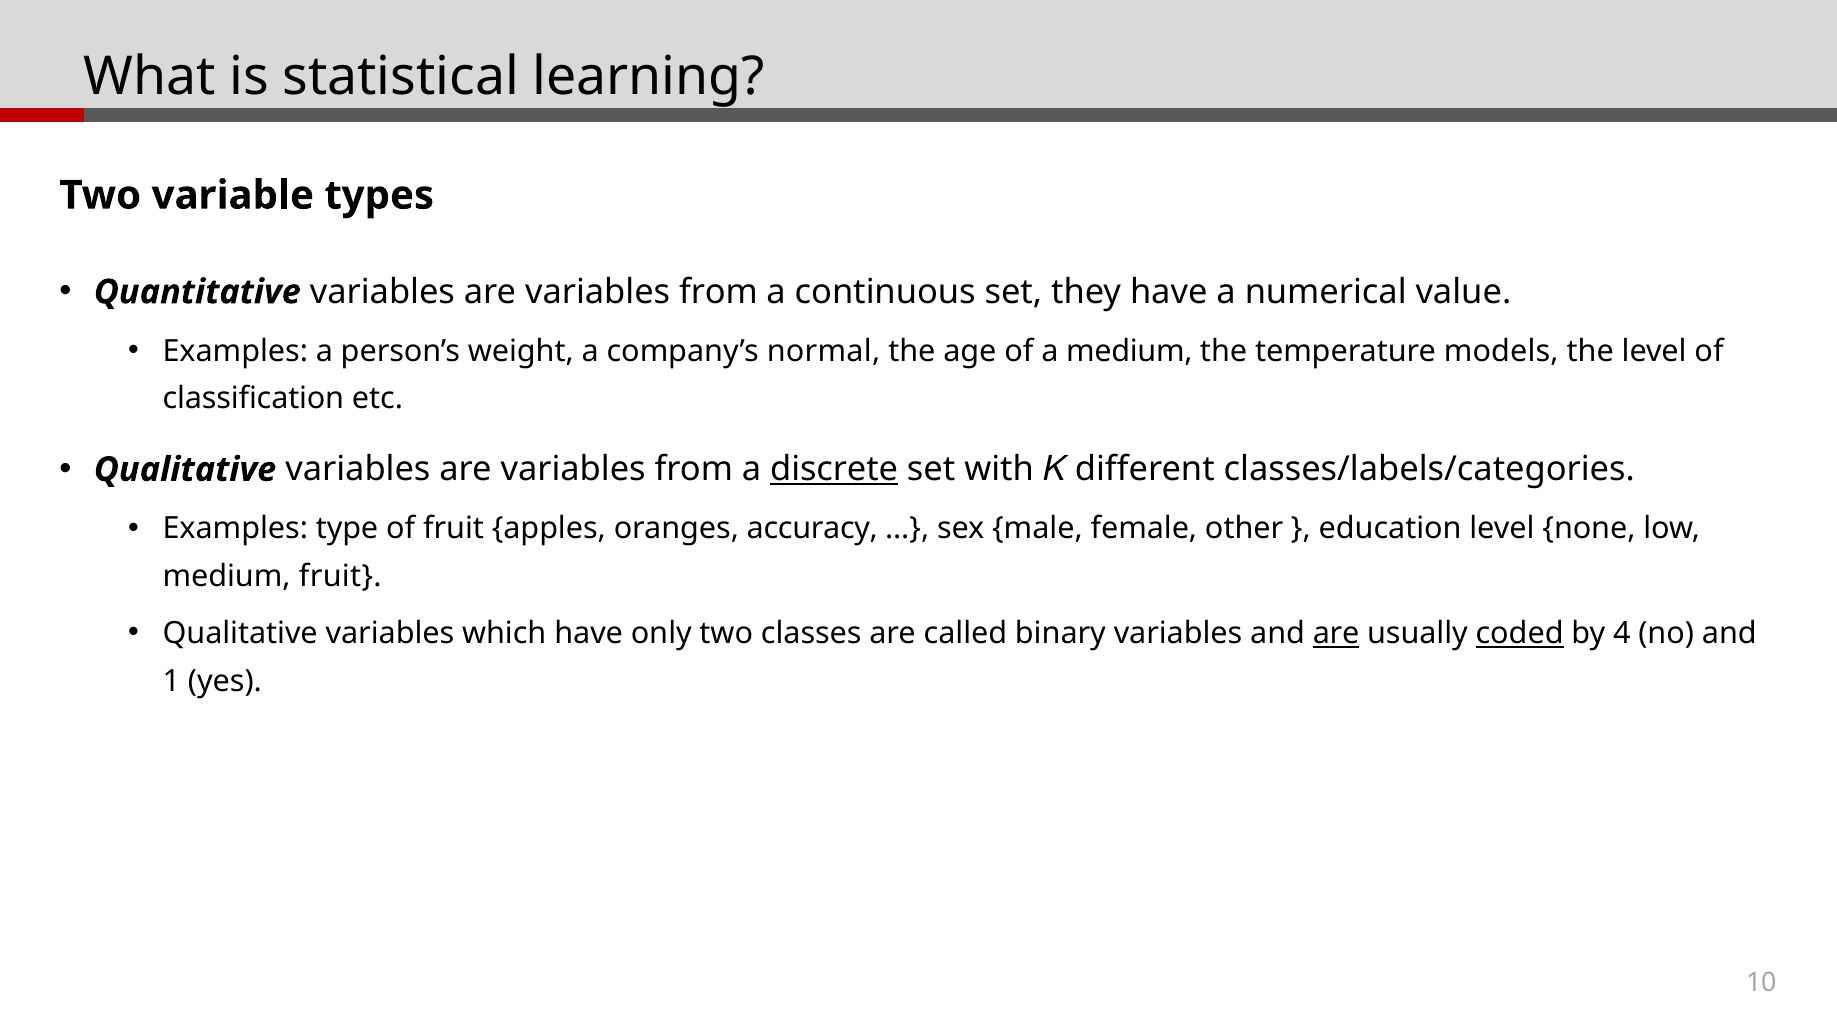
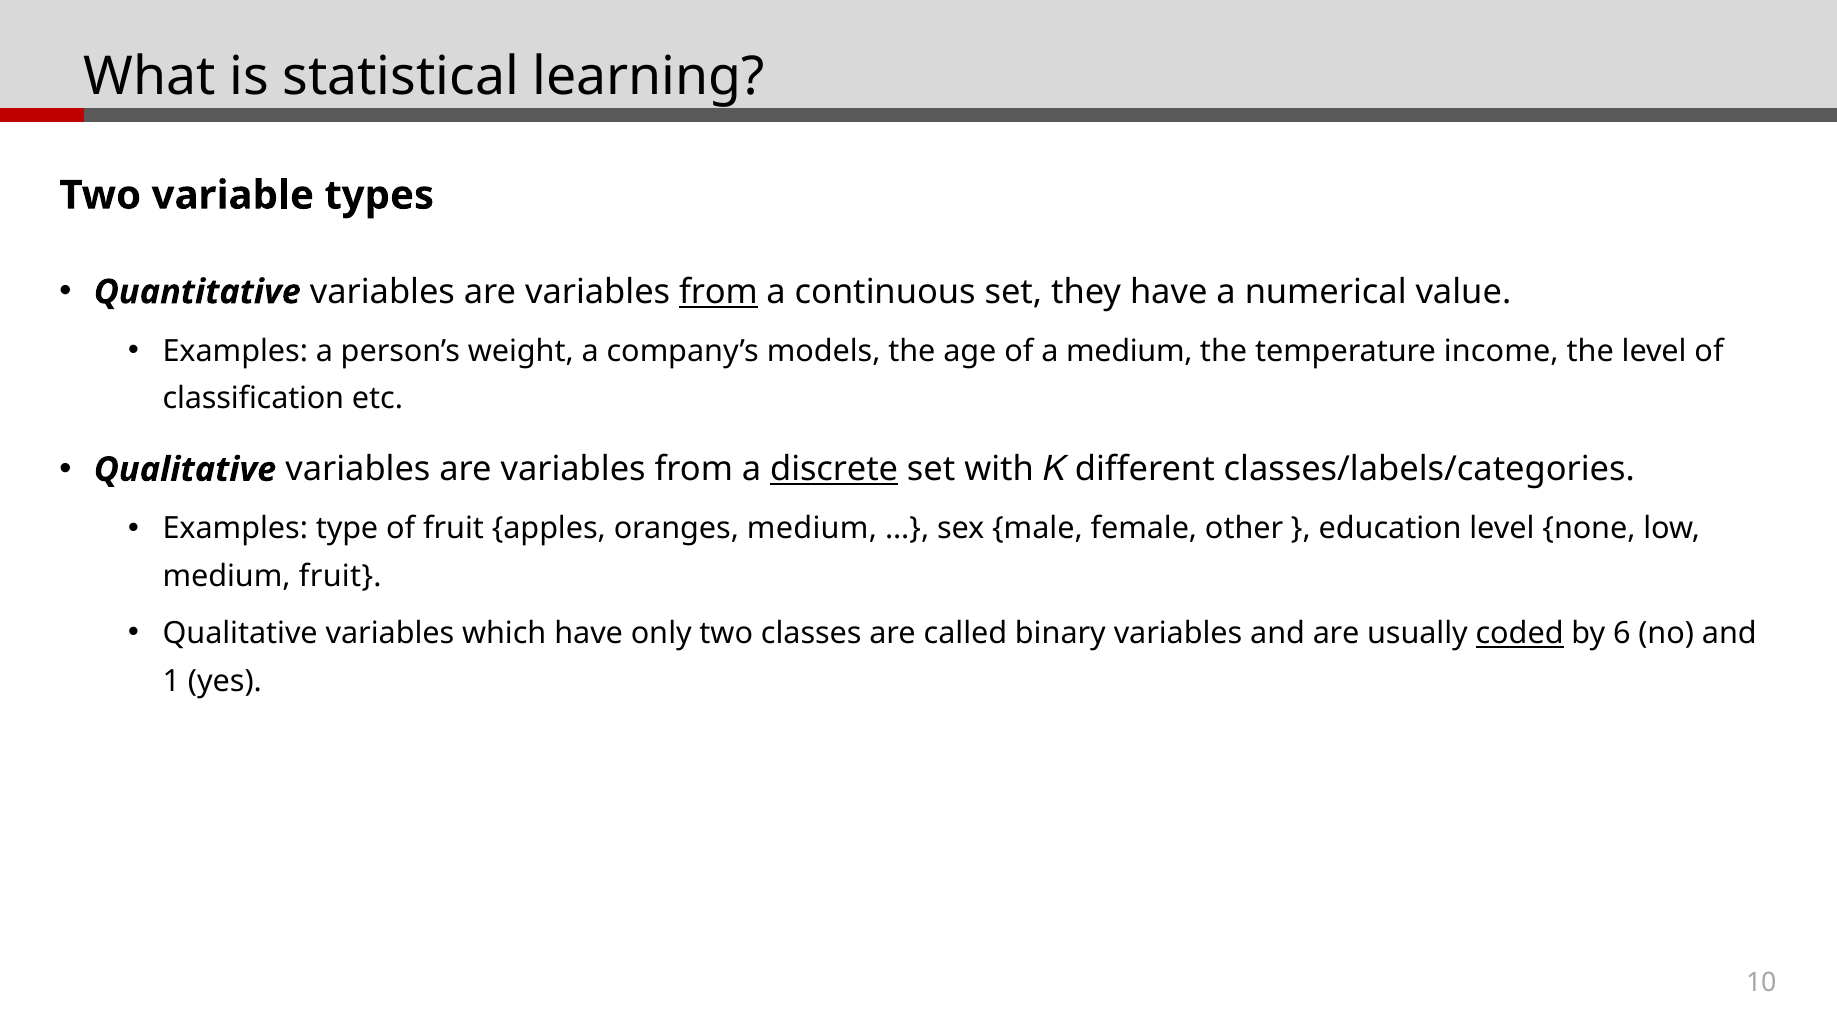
from underline: none -> present (718, 292)
normal: normal -> models (824, 351)
models: models -> income (1501, 351)
oranges accuracy: accuracy -> medium (812, 529)
are underline: present -> none (1336, 634)
4: 4 -> 6 (1622, 634)
